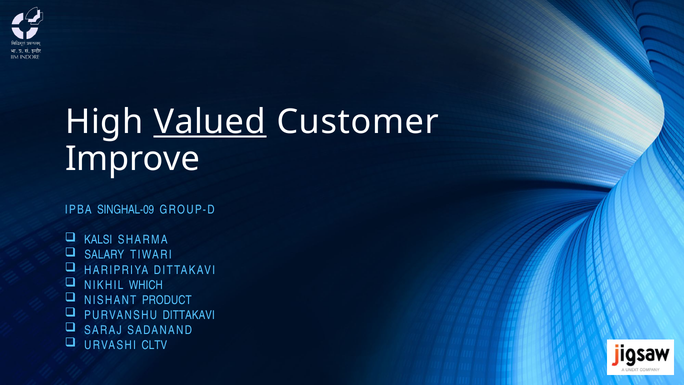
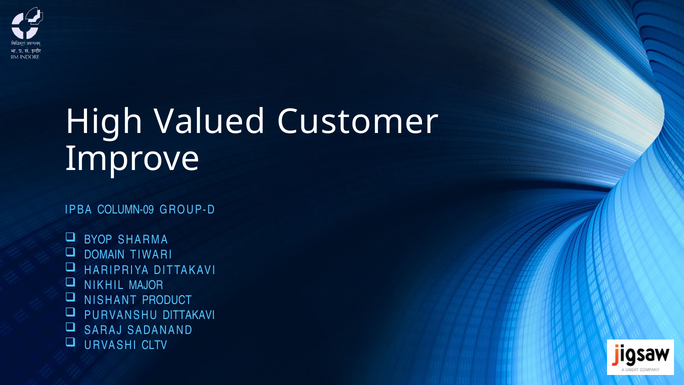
Valued underline: present -> none (210, 122)
SINGHAL-09: SINGHAL-09 -> COLUMN-09 (126, 210)
KALSI: KALSI -> BYOP (98, 240)
SALARY: SALARY -> DOMAIN (104, 255)
WHICH: WHICH -> MAJOR (146, 285)
